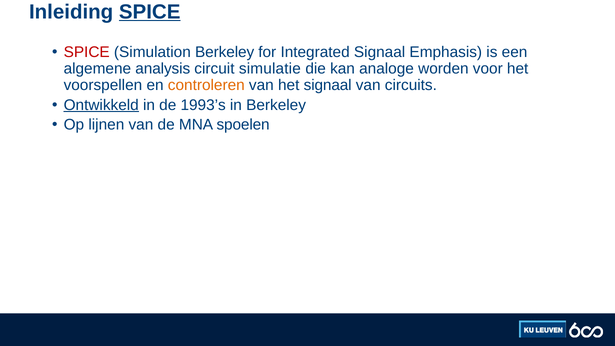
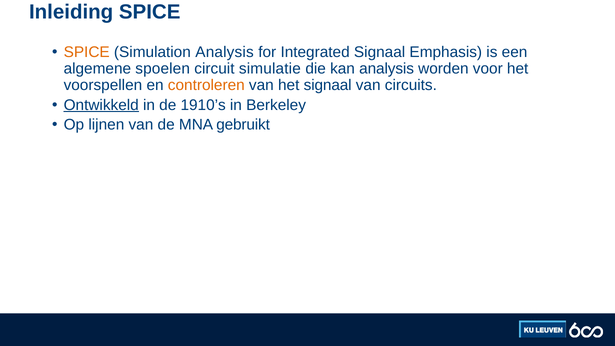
SPICE underline: present -> none (150, 12)
SPICE colour: red -> orange (87, 52)
Simulation Berkeley: Berkeley -> Analysis (225, 52)
analysis: analysis -> spoelen (163, 69)
kan analoge: analoge -> analysis (387, 69)
1993’s: 1993’s -> 1910’s (203, 105)
spoelen: spoelen -> gebruikt (243, 125)
